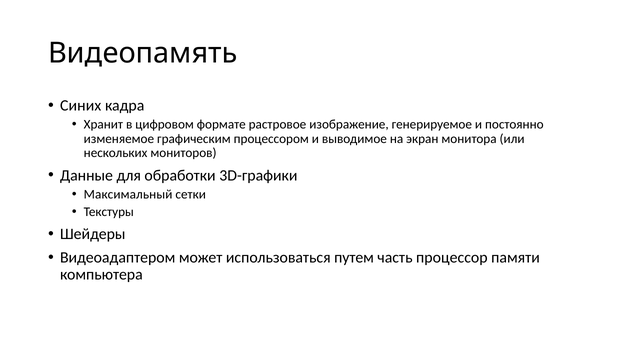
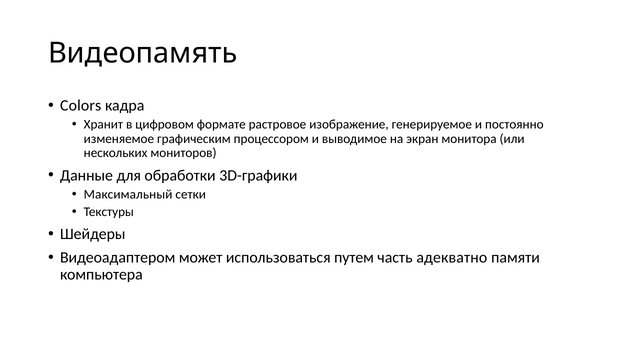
Синих: Синих -> Colors (81, 105)
процессор: процессор -> адекватно (452, 257)
